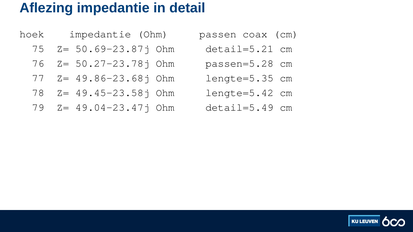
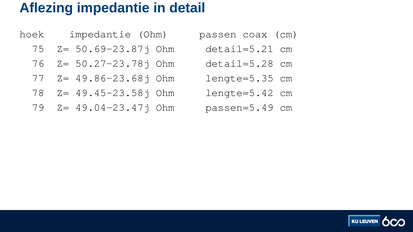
passen=5.28: passen=5.28 -> detail=5.28 (240, 64)
detail=5.49: detail=5.49 -> passen=5.49 (240, 107)
